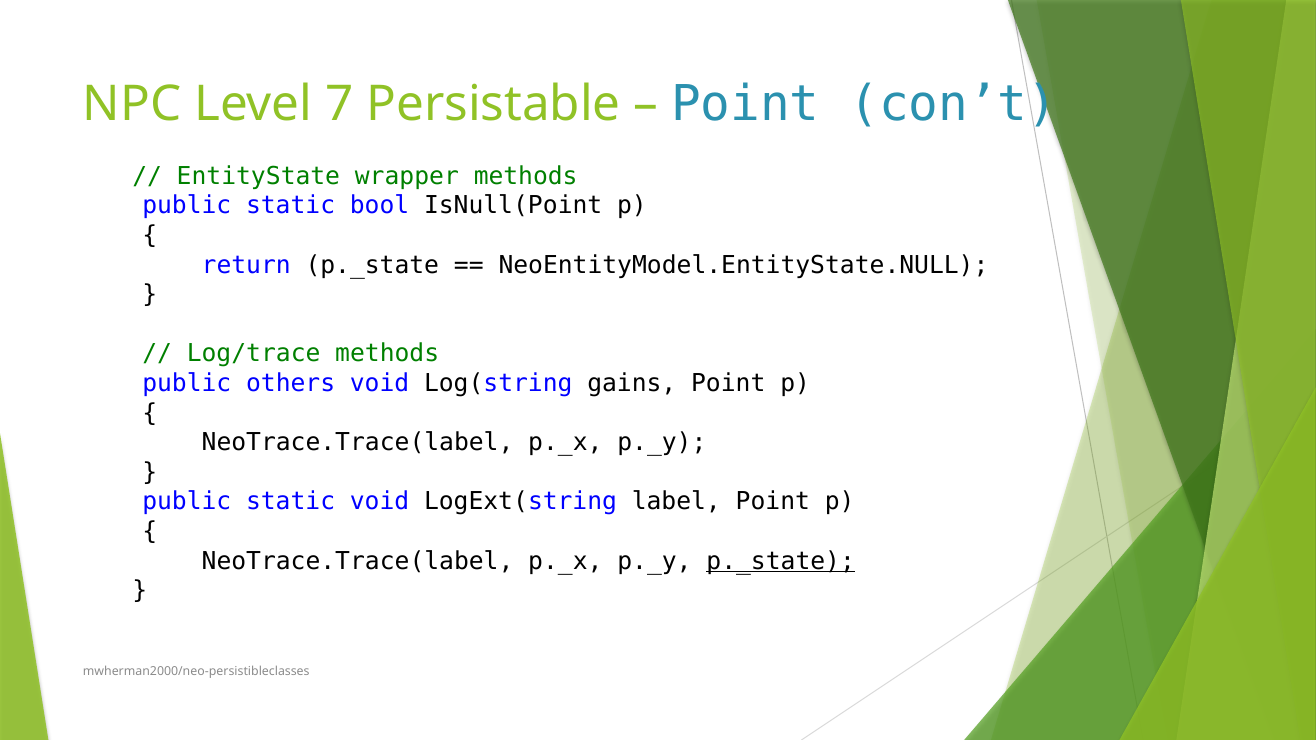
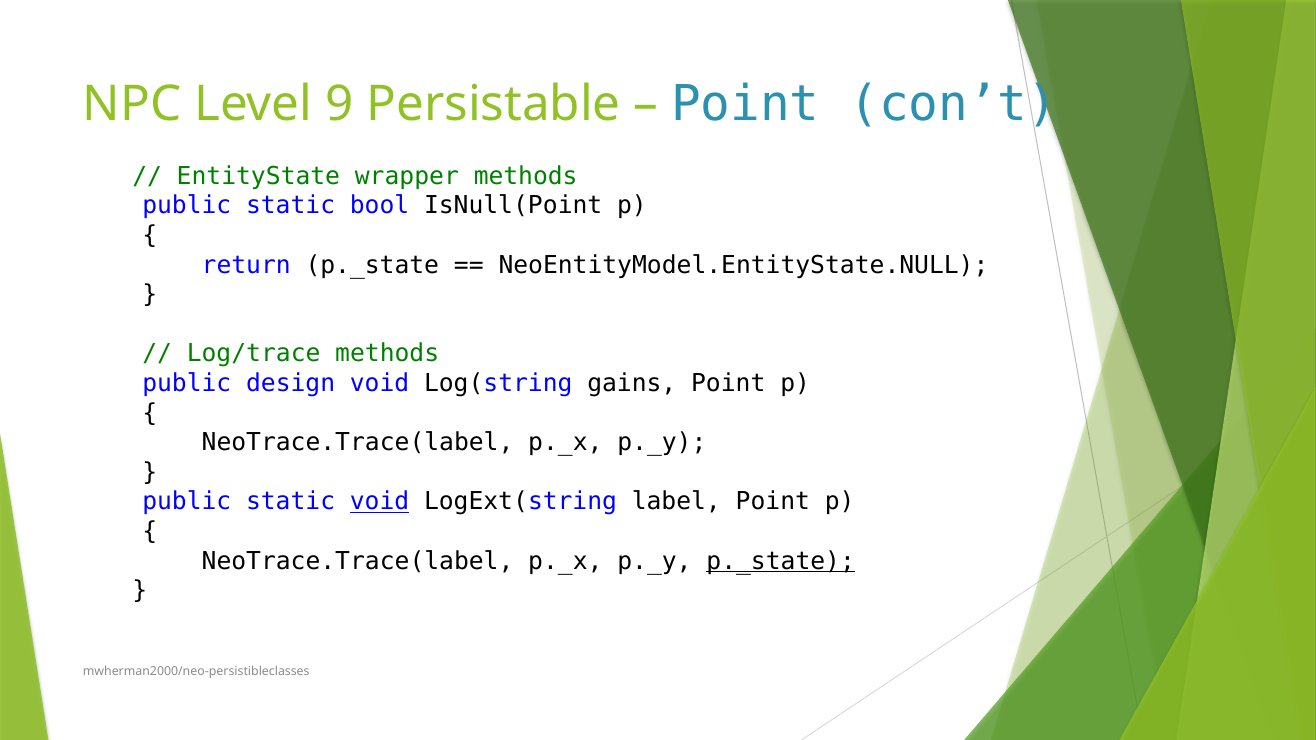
7: 7 -> 9 (339, 104)
others: others -> design (291, 384)
void underline: none -> present (380, 502)
